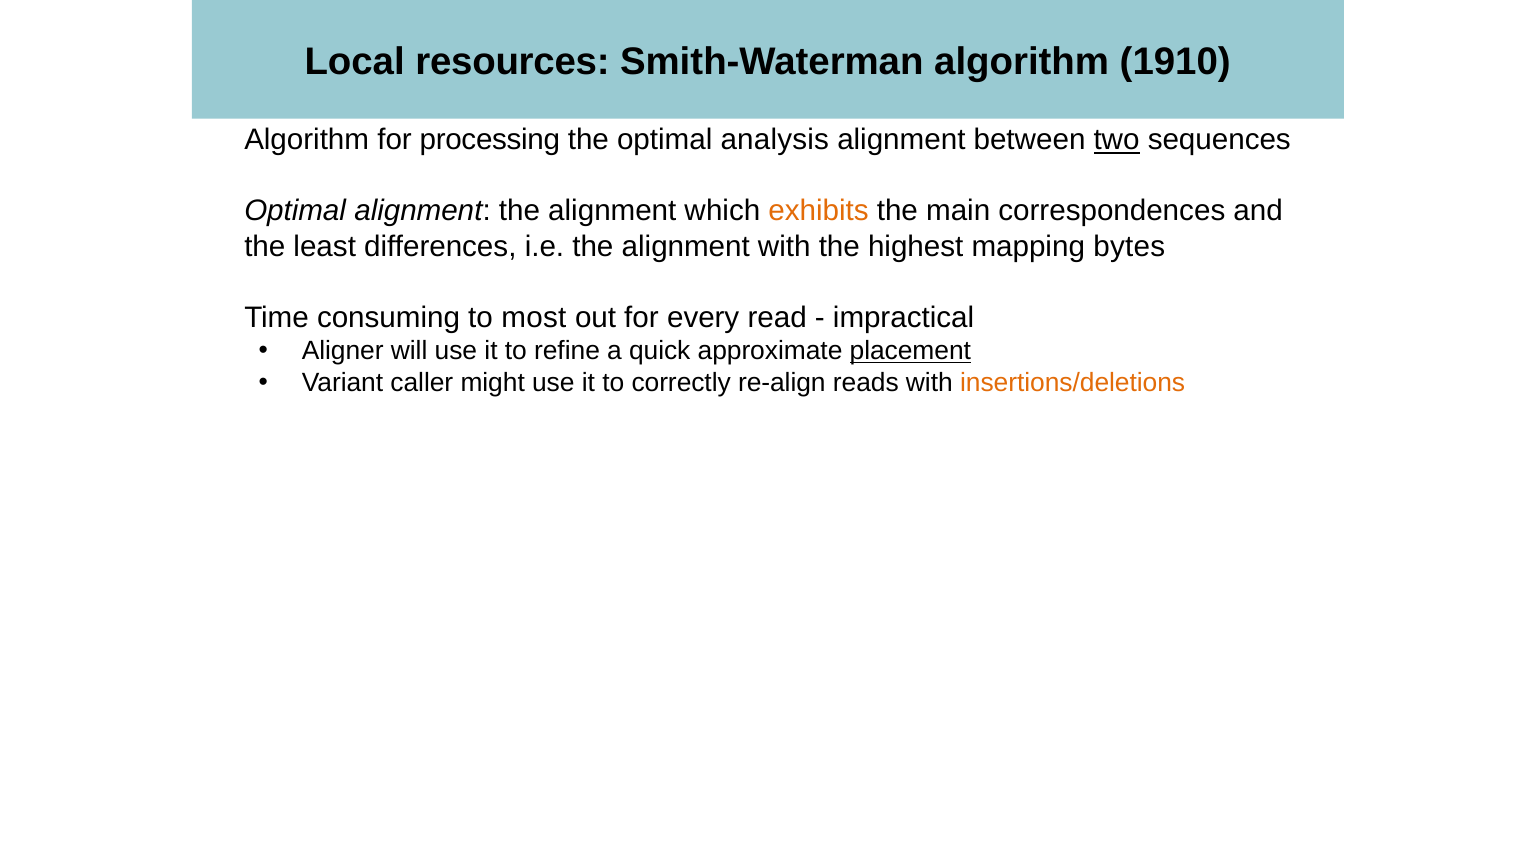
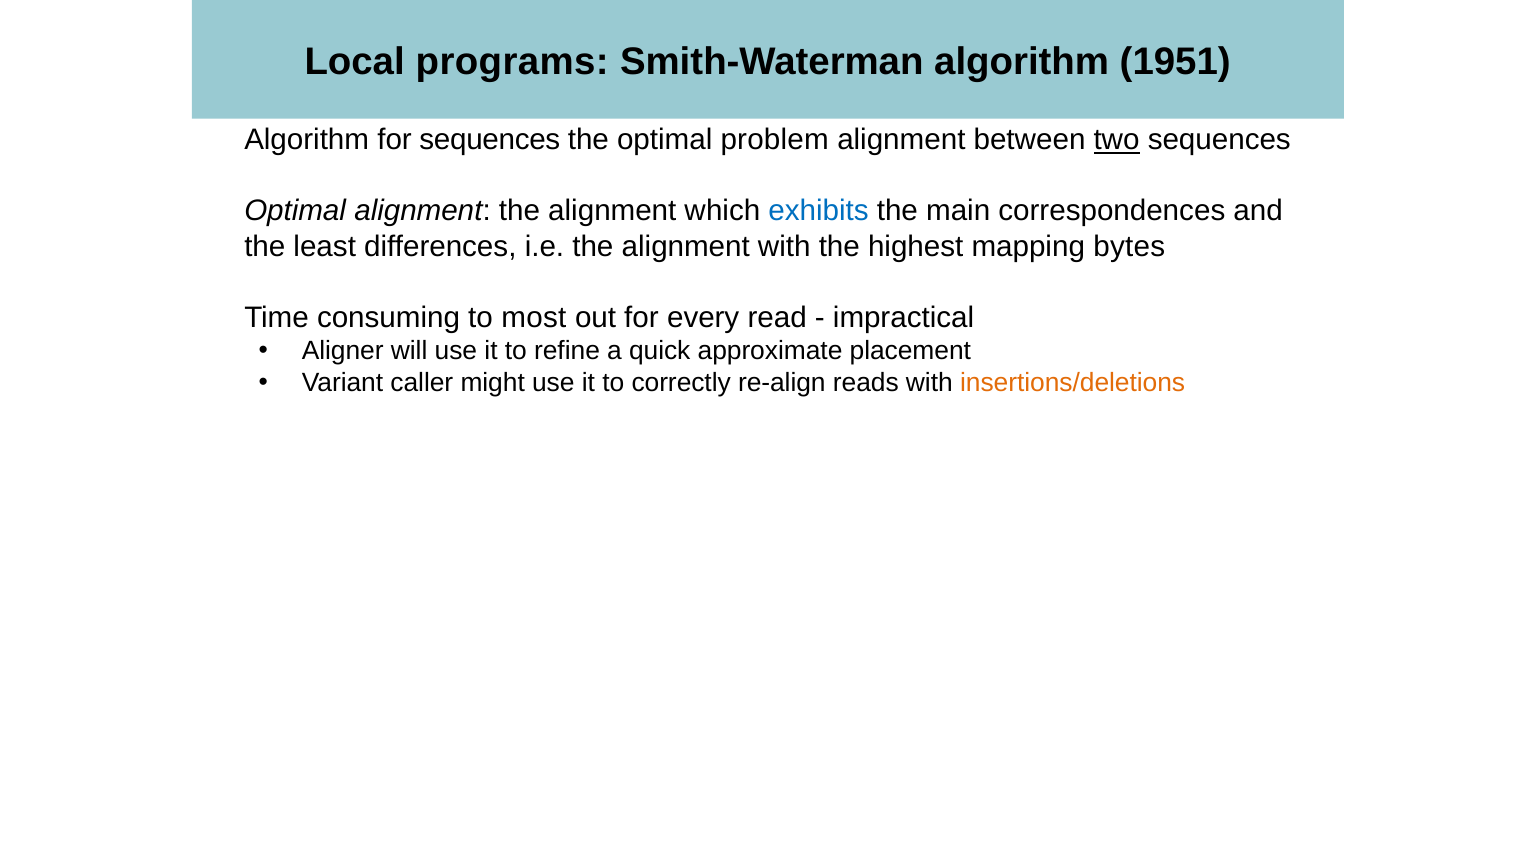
resources: resources -> programs (512, 62)
1910: 1910 -> 1951 (1175, 62)
for processing: processing -> sequences (490, 140)
analysis: analysis -> problem (775, 140)
exhibits colour: orange -> blue (818, 211)
placement underline: present -> none (910, 351)
